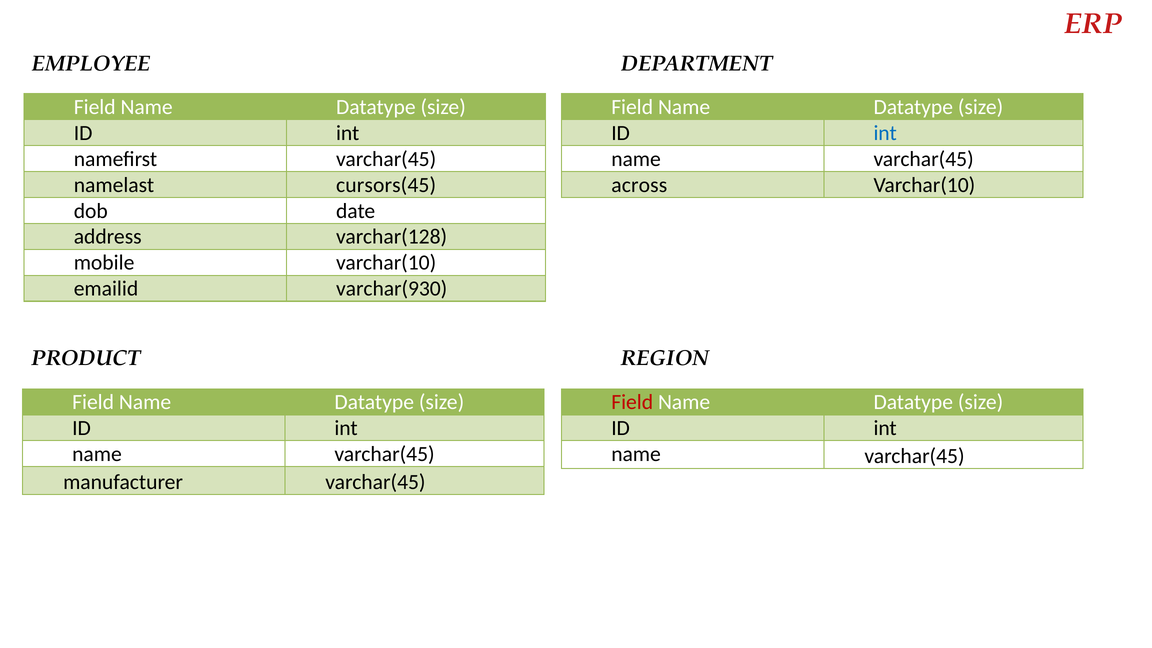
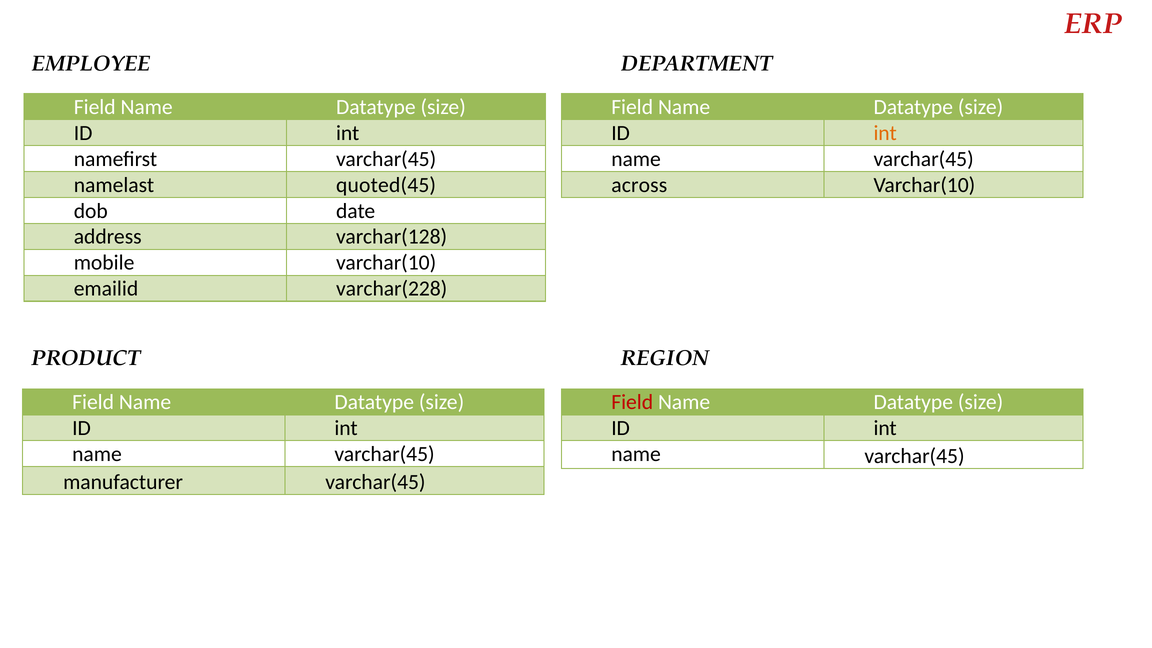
int colour: blue -> orange (885, 133)
cursors(45: cursors(45 -> quoted(45 (386, 185)
varchar(930: varchar(930 -> varchar(228 (392, 289)
